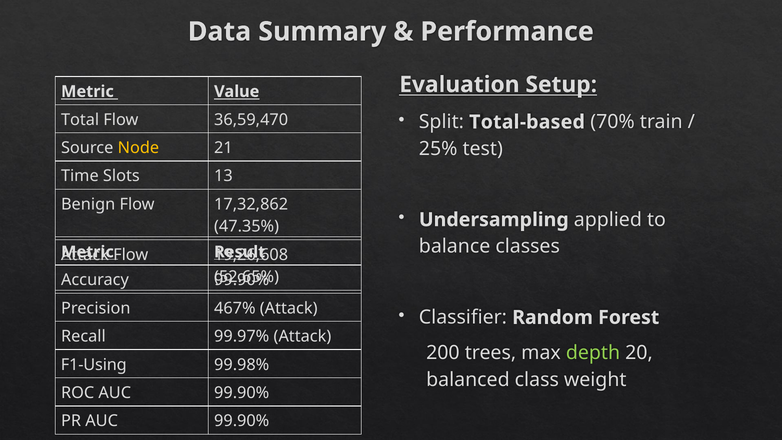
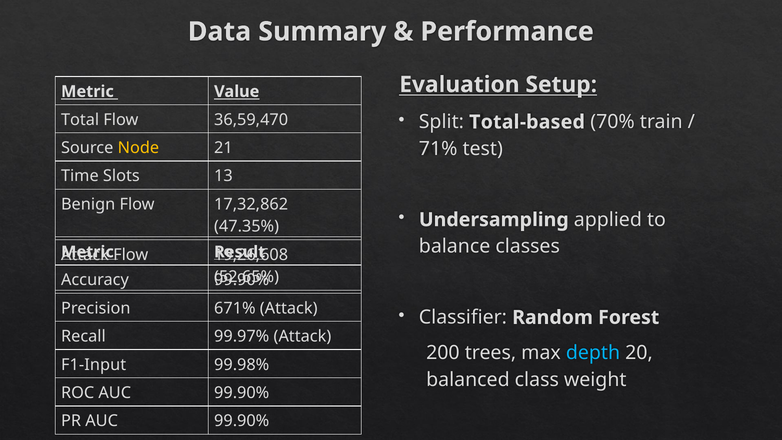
25%: 25% -> 71% (438, 149)
467%: 467% -> 671% (235, 308)
depth colour: light green -> light blue (593, 353)
F1-Using: F1-Using -> F1-Input (94, 365)
